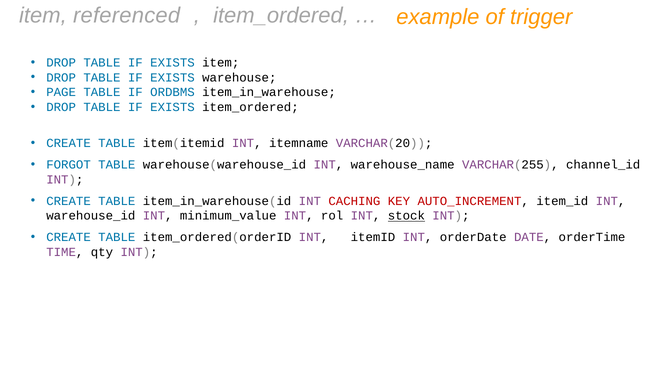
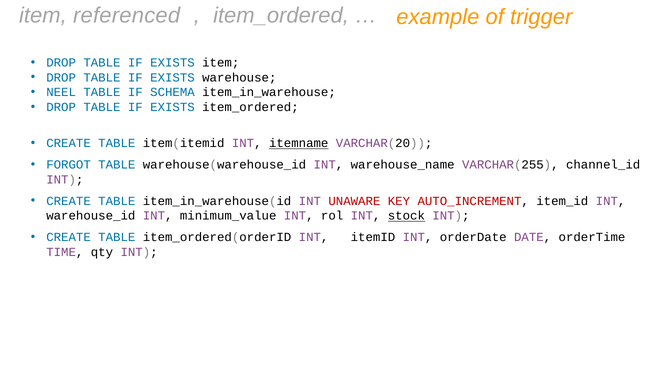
PAGE: PAGE -> NEEL (61, 92)
ORDBMS: ORDBMS -> SCHEMA (172, 92)
itemname underline: none -> present (299, 143)
CACHING: CACHING -> UNAWARE (354, 201)
